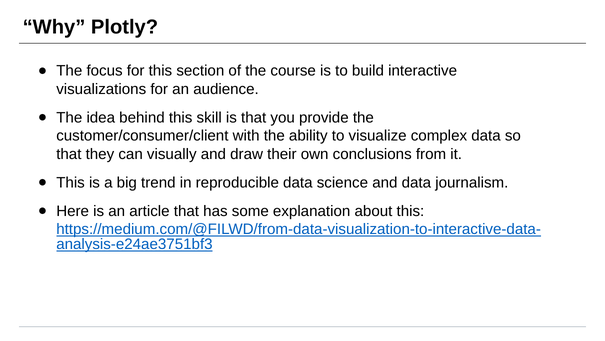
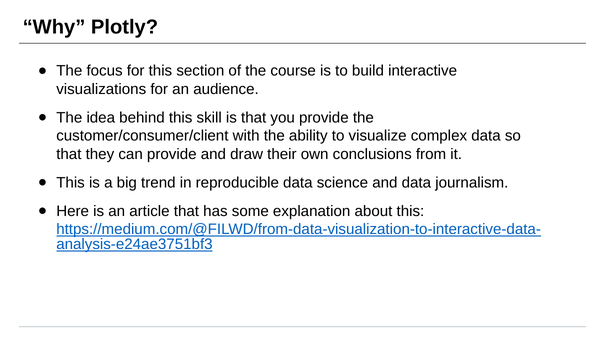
can visually: visually -> provide (172, 154)
